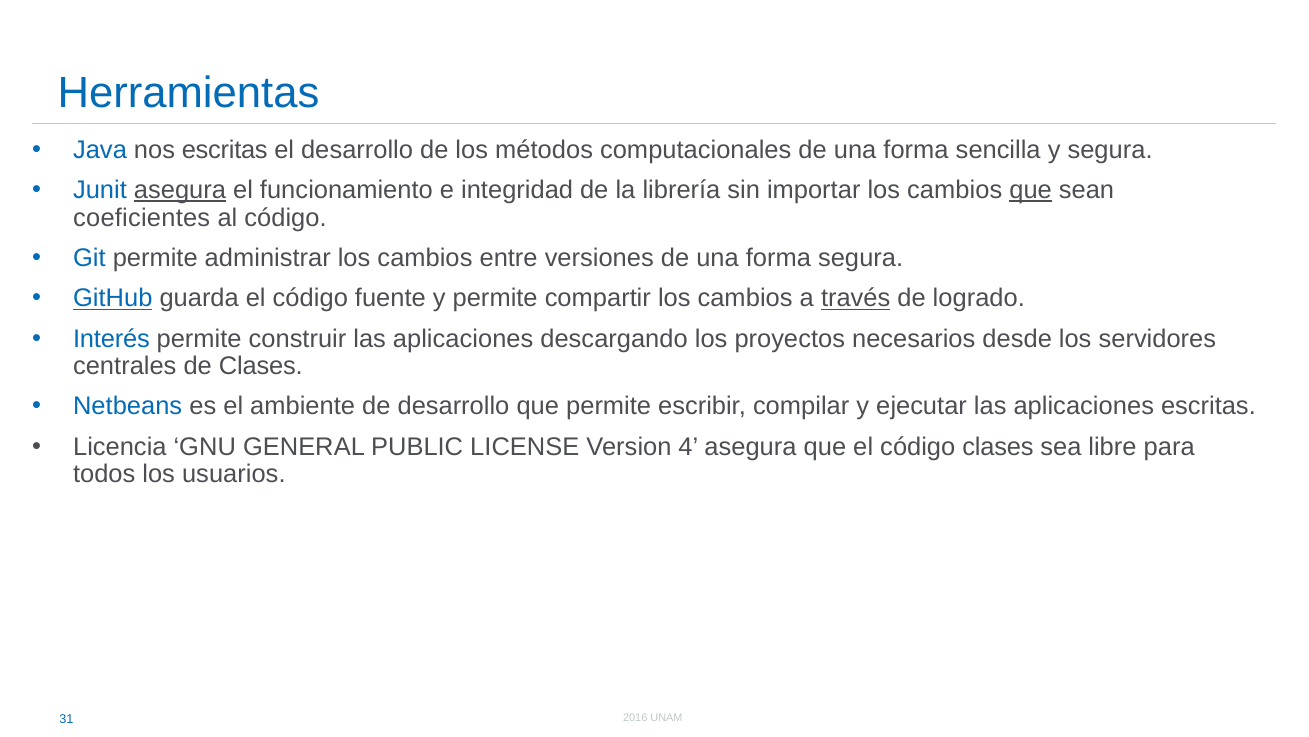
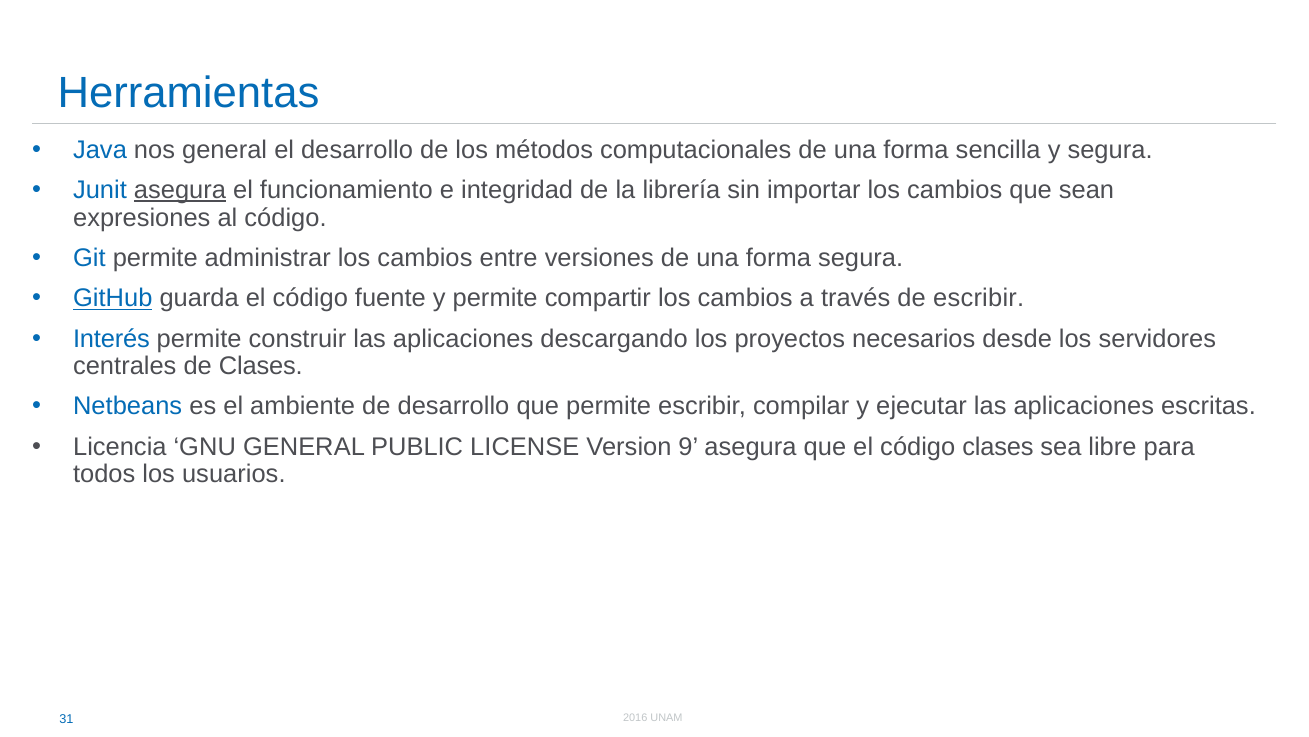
nos escritas: escritas -> general (225, 150)
que underline: present -> none (1031, 190)
coeficientes: coeficientes -> expresiones (142, 218)
través underline: present -> none (856, 298)
de logrado: logrado -> escribir (979, 298)
4: 4 -> 9 (688, 446)
